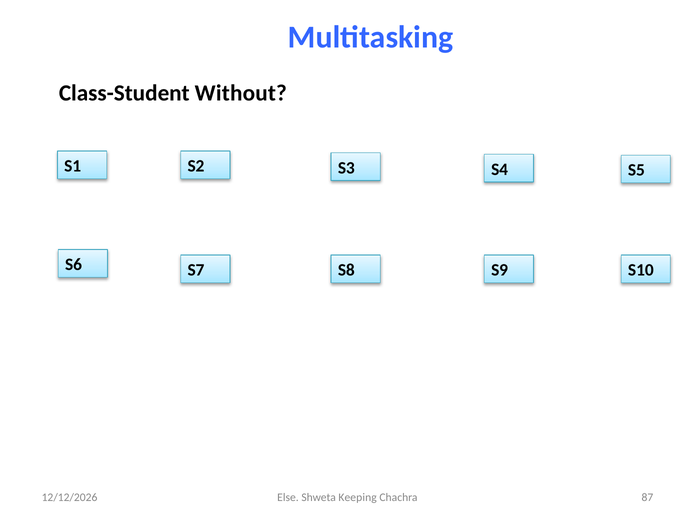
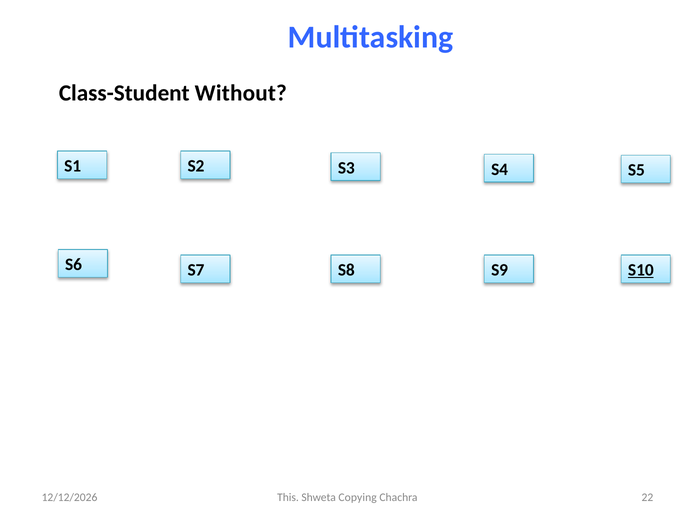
S10 underline: none -> present (641, 270)
Else: Else -> This (288, 498)
Keeping: Keeping -> Copying (358, 498)
87: 87 -> 22 (647, 498)
